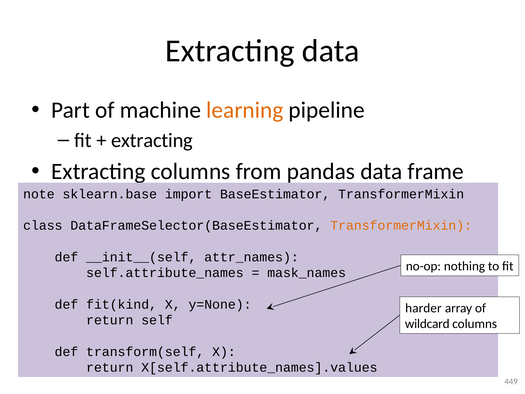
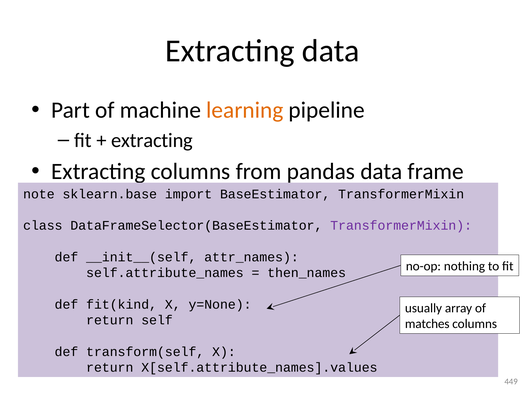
TransformerMixin colour: orange -> purple (401, 225)
mask_names: mask_names -> then_names (307, 273)
harder: harder -> usually (423, 308)
wildcard: wildcard -> matches (427, 324)
